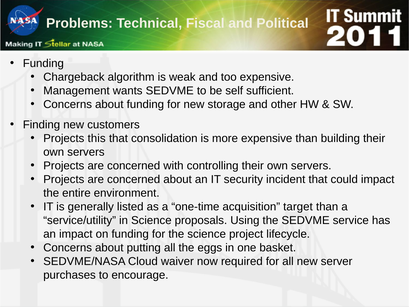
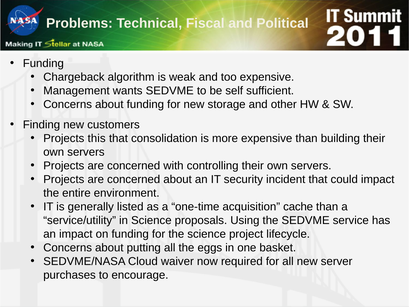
target: target -> cache (298, 207)
